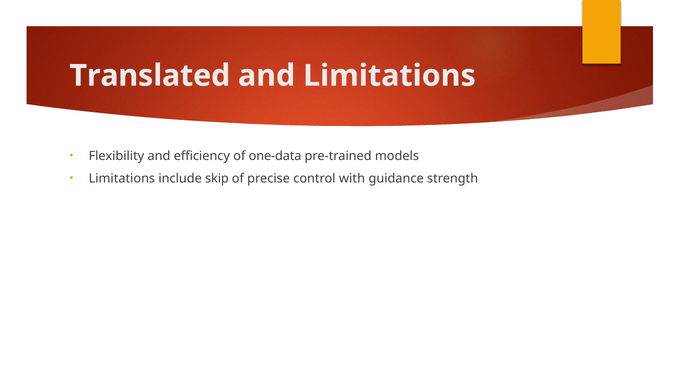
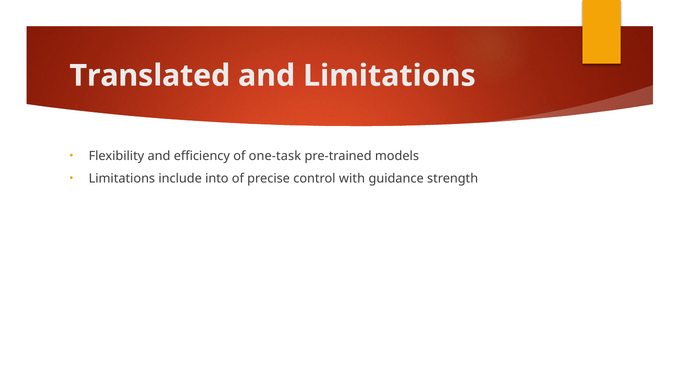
one-data: one-data -> one-task (275, 156)
skip: skip -> into (217, 179)
